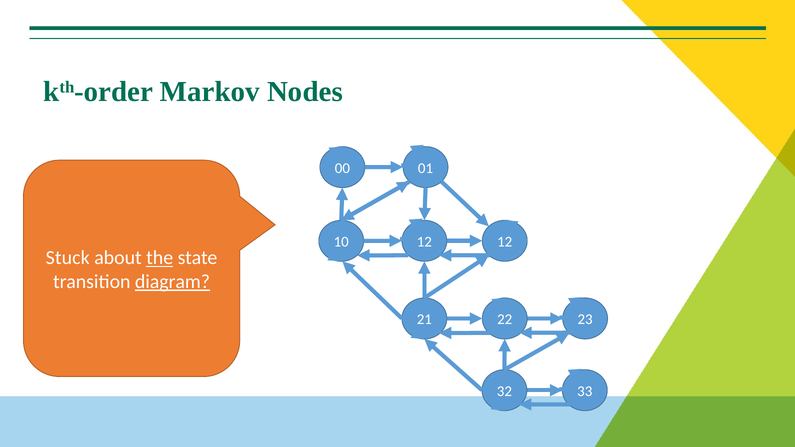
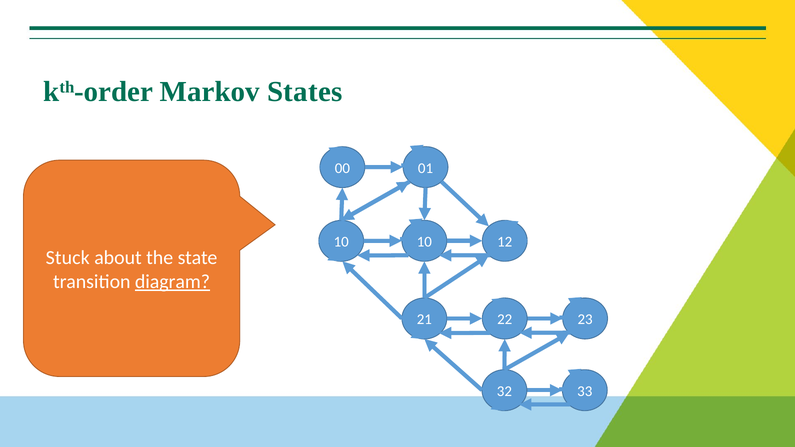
Nodes: Nodes -> States (305, 92)
12: 12 -> 10 (424, 242)
the underline: present -> none (160, 258)
